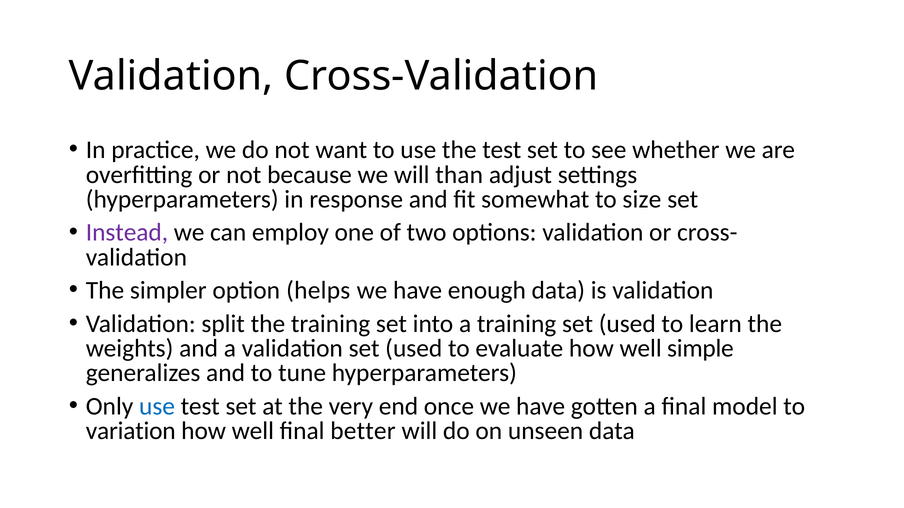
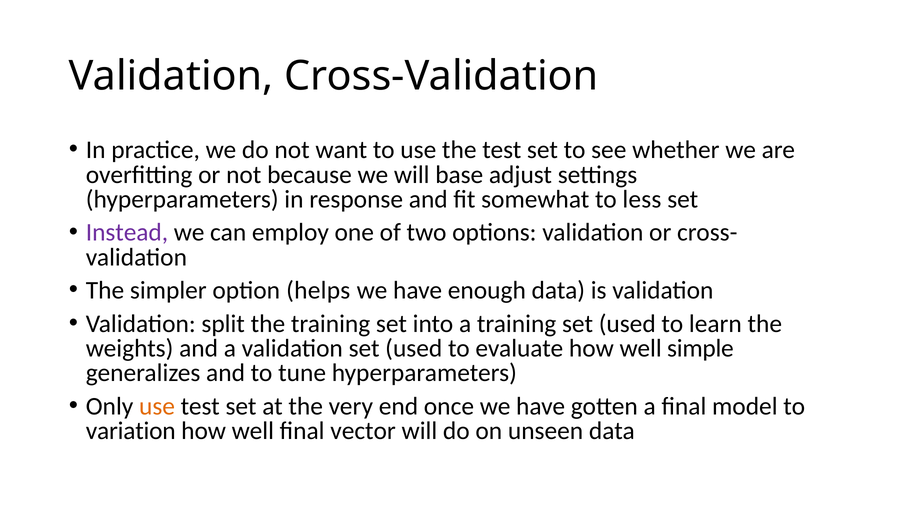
than: than -> base (459, 175)
size: size -> less (642, 200)
use colour: blue -> orange (157, 407)
better: better -> vector (363, 431)
